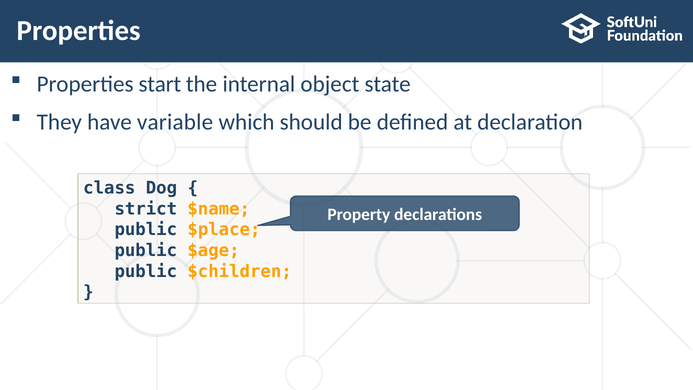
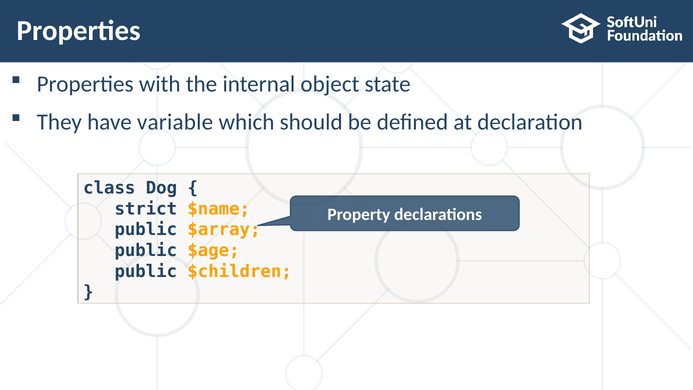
start: start -> with (160, 84)
$place: $place -> $array (224, 230)
